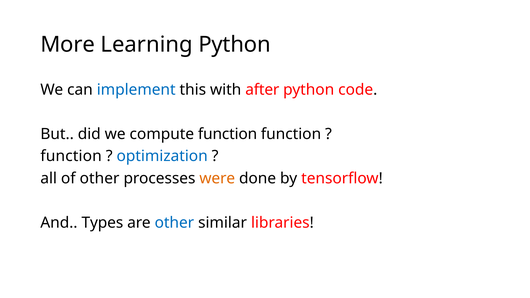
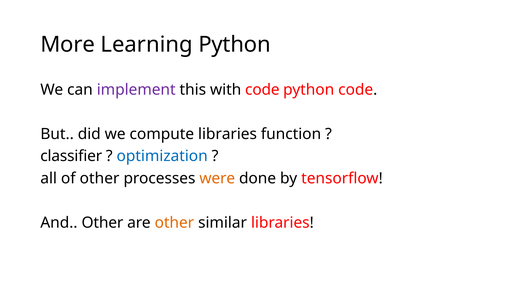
implement colour: blue -> purple (136, 90)
with after: after -> code (262, 90)
compute function: function -> libraries (227, 134)
function: function -> classifier (71, 156)
And Types: Types -> Other (102, 223)
other colour: blue -> orange (174, 223)
